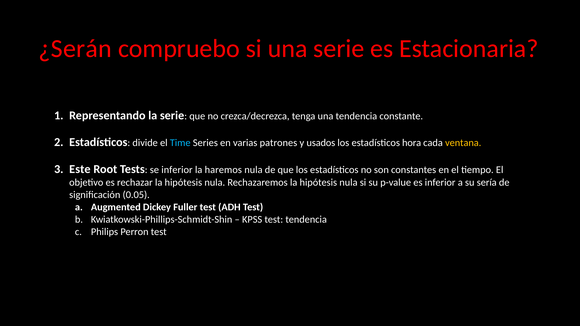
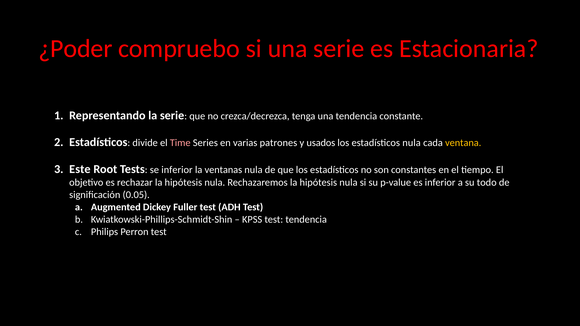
¿Serán: ¿Serán -> ¿Poder (75, 49)
Time colour: light blue -> pink (180, 143)
estadísticos hora: hora -> nula (412, 143)
haremos: haremos -> ventanas (223, 170)
sería: sería -> todo (487, 183)
